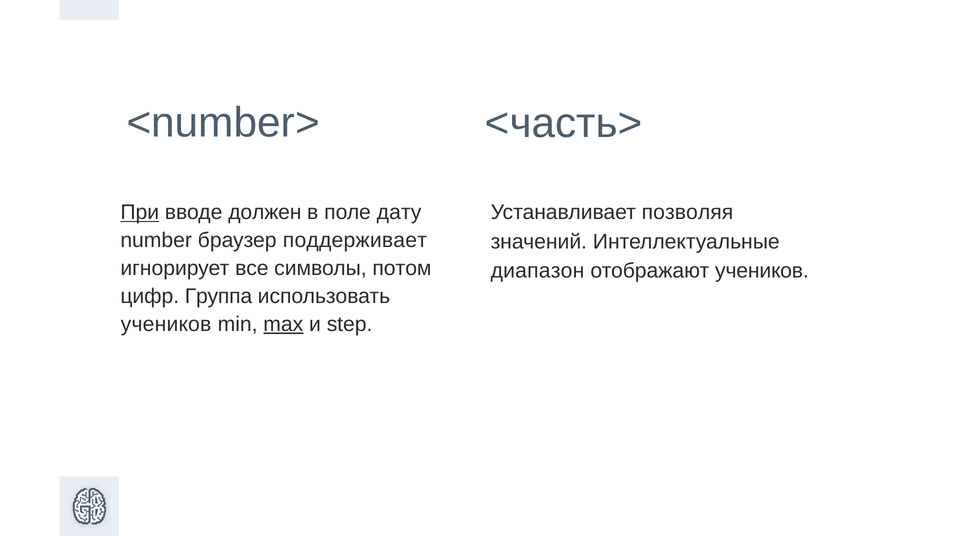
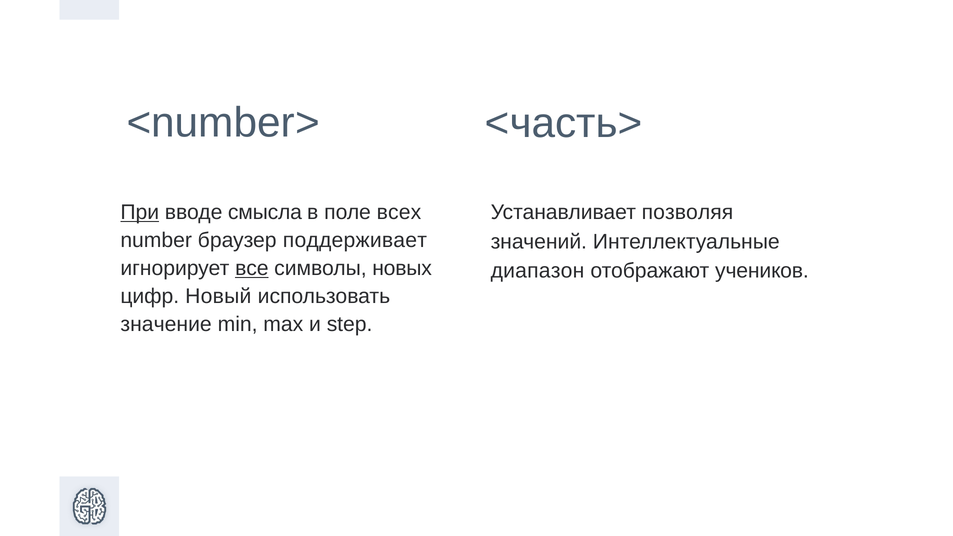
должен: должен -> смысла (265, 213)
дату: дату -> всех (399, 213)
все underline: none -> present (252, 268)
потом: потом -> новых (402, 268)
Группа: Группа -> Новый (218, 296)
учеников: учеников -> значение (166, 324)
max underline: present -> none (283, 324)
